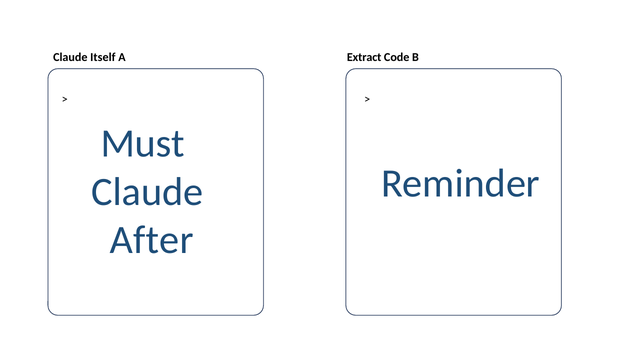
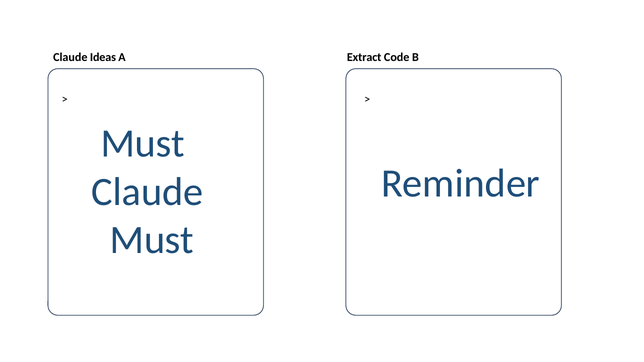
Itself: Itself -> Ideas (103, 57)
After: After -> Must (152, 240)
